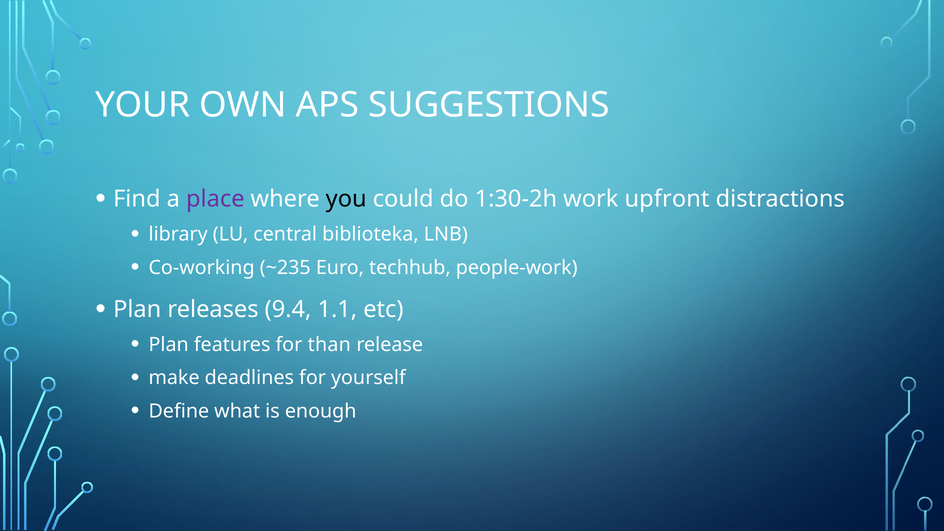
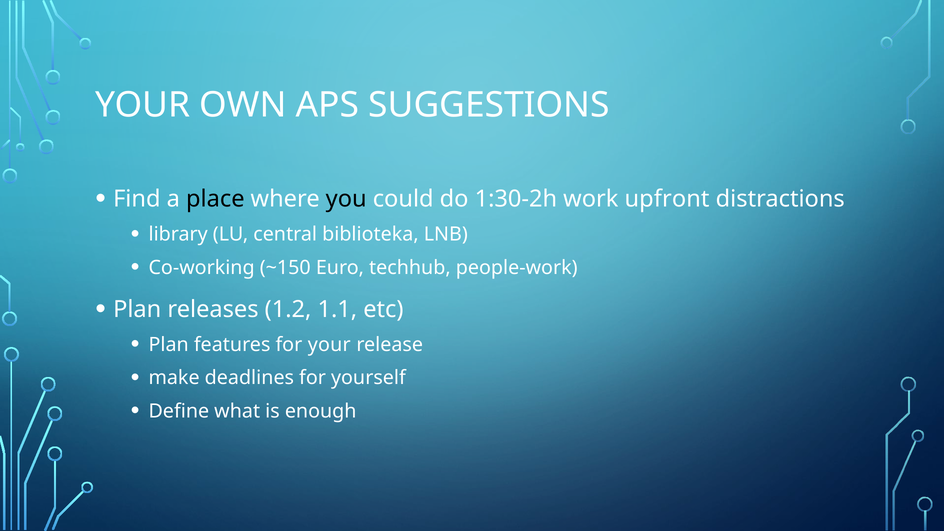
place colour: purple -> black (215, 199)
~235: ~235 -> ~150 (285, 268)
9.4: 9.4 -> 1.2 (288, 309)
for than: than -> your (329, 345)
